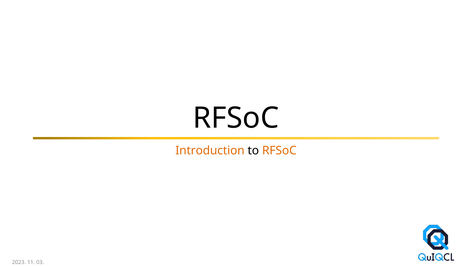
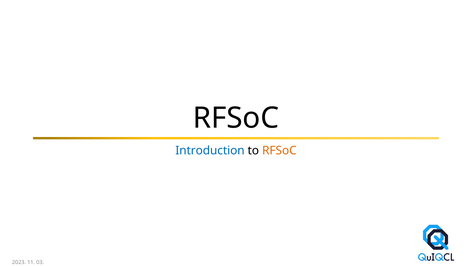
Introduction colour: orange -> blue (210, 150)
